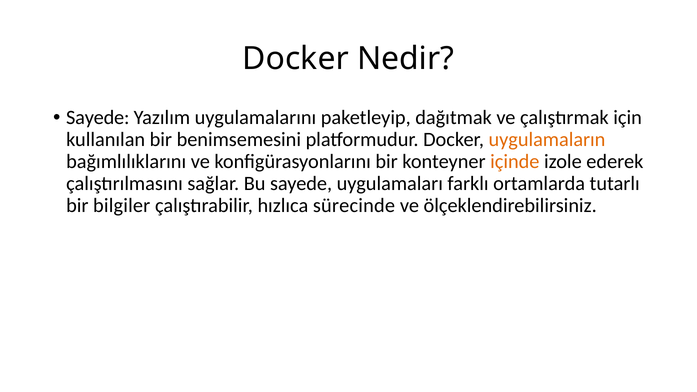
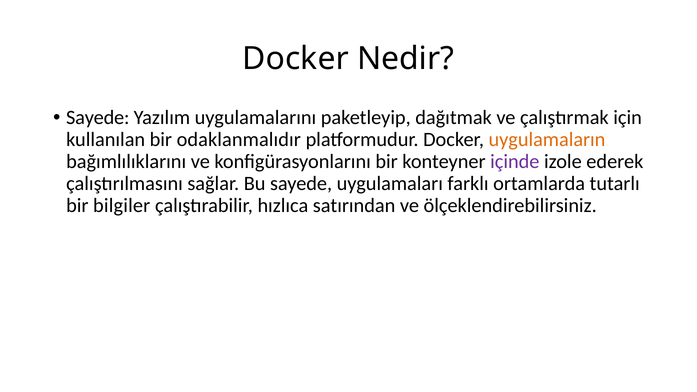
benimsemesini: benimsemesini -> odaklanmalıdır (239, 140)
içinde colour: orange -> purple (515, 162)
sürecinde: sürecinde -> satırından (354, 205)
